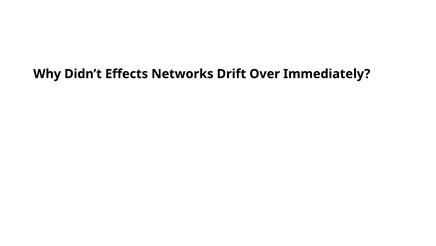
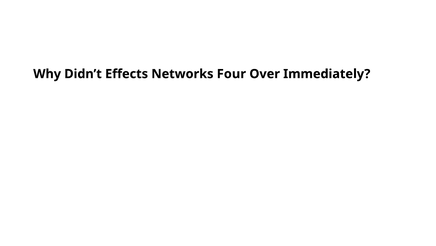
Drift: Drift -> Four (231, 74)
